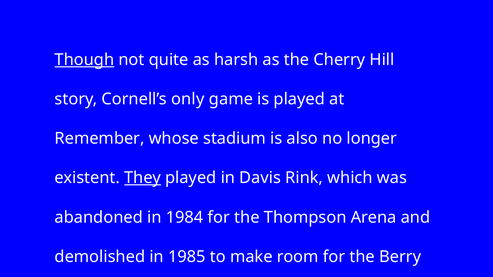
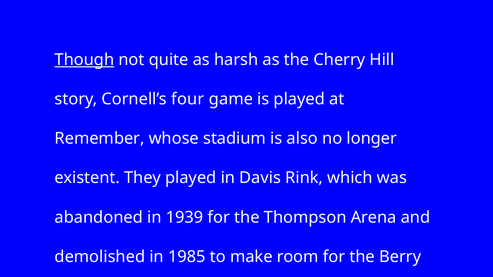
only: only -> four (188, 99)
They underline: present -> none (143, 178)
1984: 1984 -> 1939 (185, 218)
